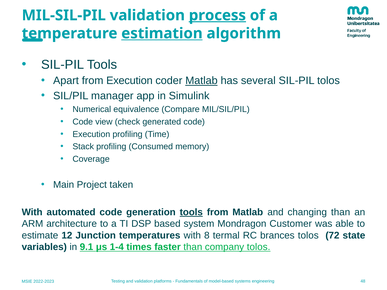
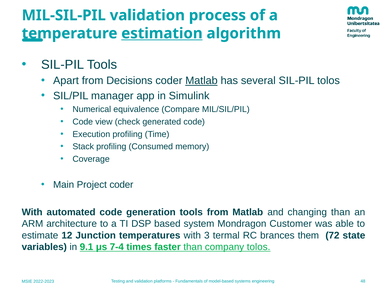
process underline: present -> none (217, 15)
from Execution: Execution -> Decisions (129, 81)
Project taken: taken -> coder (121, 185)
tools underline: present -> none (191, 212)
8: 8 -> 3 (207, 236)
brances tolos: tolos -> them (308, 236)
1-4: 1-4 -> 7-4 (117, 247)
